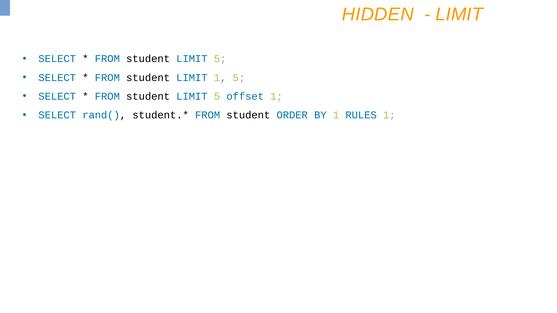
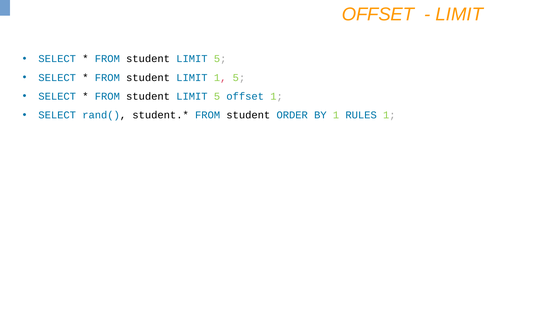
HIDDEN: HIDDEN -> OFFSET (378, 14)
